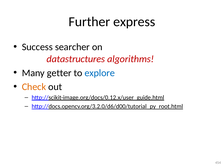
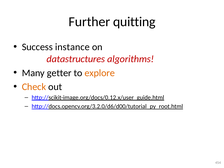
express: express -> quitting (134, 22)
searcher: searcher -> instance (72, 47)
explore colour: blue -> orange (100, 73)
